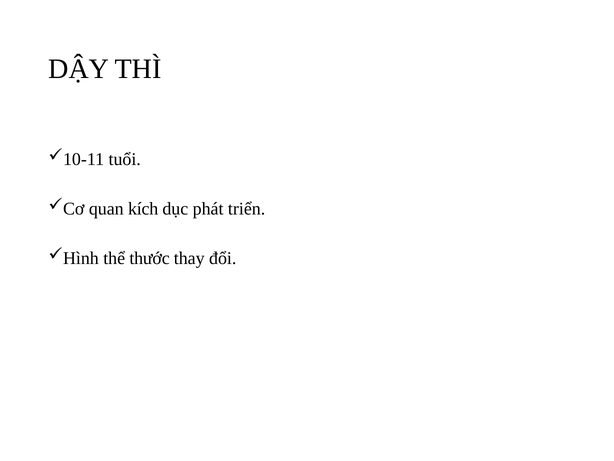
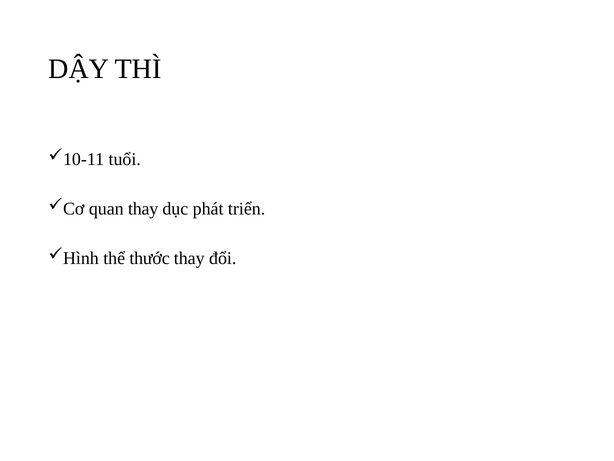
quan kích: kích -> thay (143, 209)
